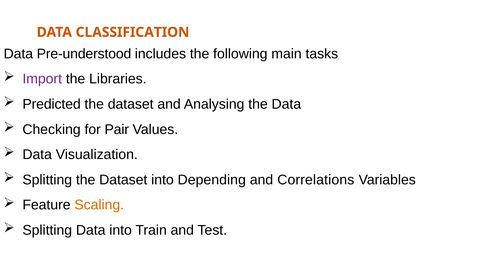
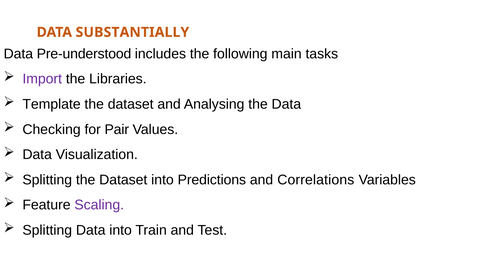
CLASSIFICATION: CLASSIFICATION -> SUBSTANTIALLY (132, 32)
Predicted: Predicted -> Template (52, 104)
Depending: Depending -> Predictions (212, 180)
Scaling colour: orange -> purple (99, 205)
